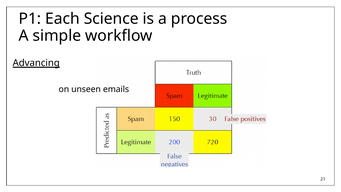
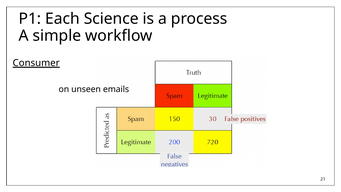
Advancing: Advancing -> Consumer (36, 63)
